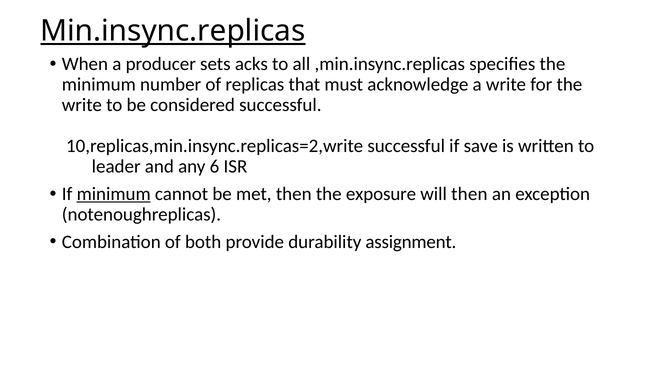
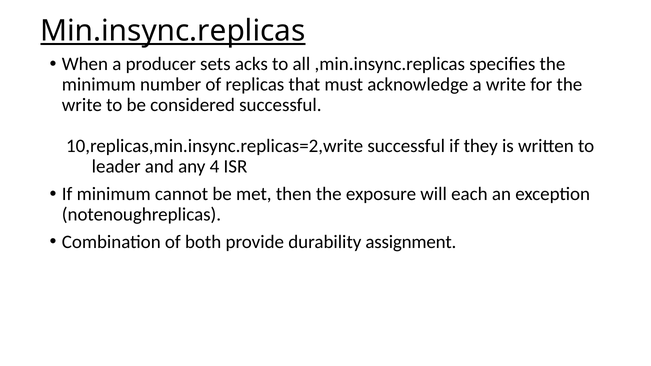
save: save -> they (481, 146)
6: 6 -> 4 (214, 167)
minimum underline: present -> none (114, 194)
will then: then -> each (469, 194)
